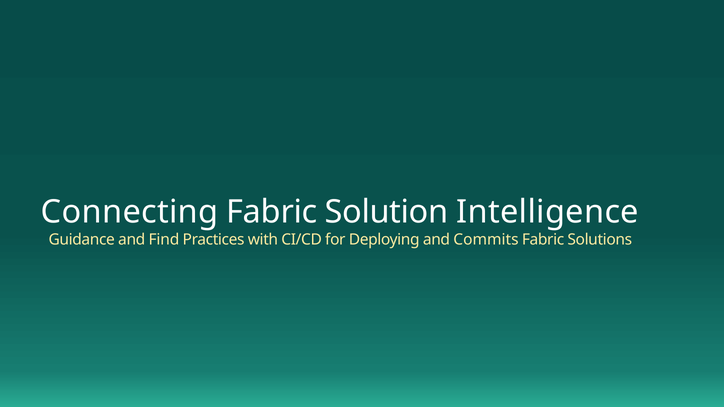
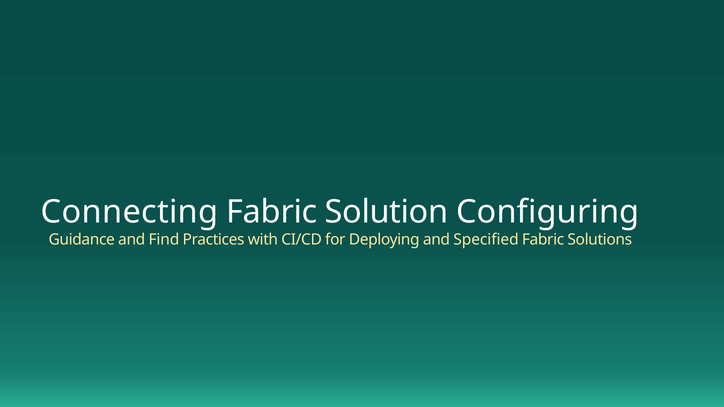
Intelligence: Intelligence -> Configuring (548, 212)
Commits: Commits -> Specified (486, 240)
